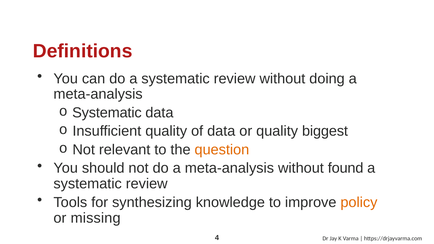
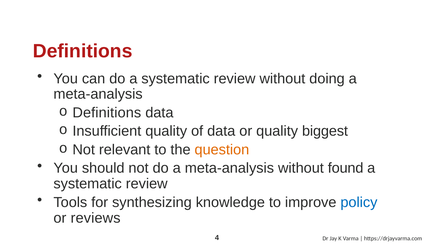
Systematic: Systematic -> Definitions (107, 113)
policy colour: orange -> blue (359, 202)
missing: missing -> reviews (96, 218)
